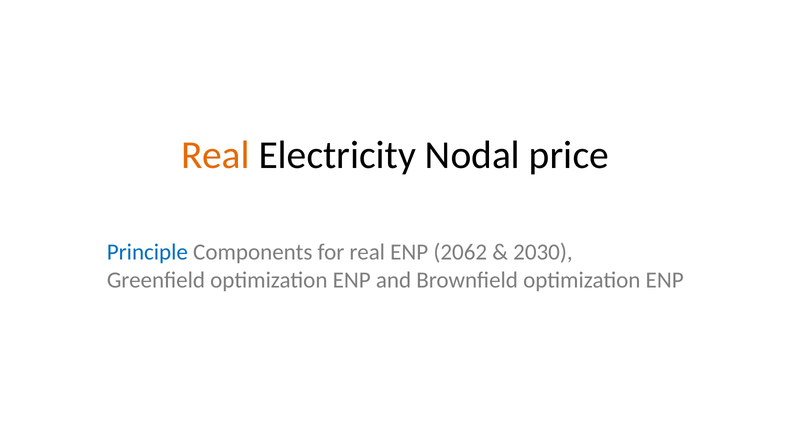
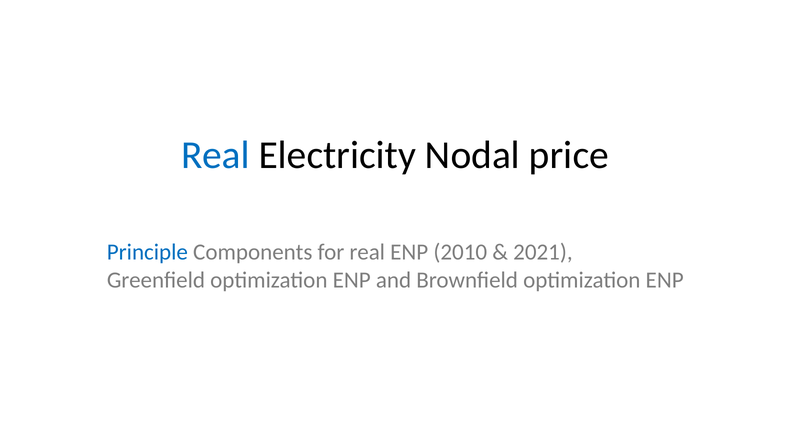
Real colour: orange -> blue (216, 155)
2062: 2062 -> 2010 (460, 252)
2030: 2030 -> 2021 (543, 252)
